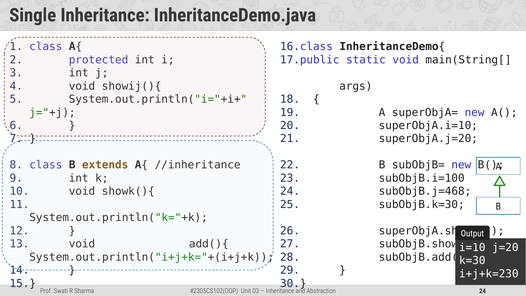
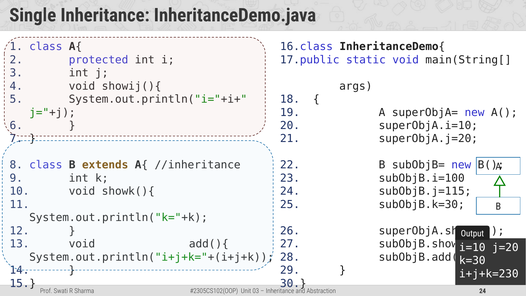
subObjB.j=468: subObjB.j=468 -> subObjB.j=115 (425, 191)
